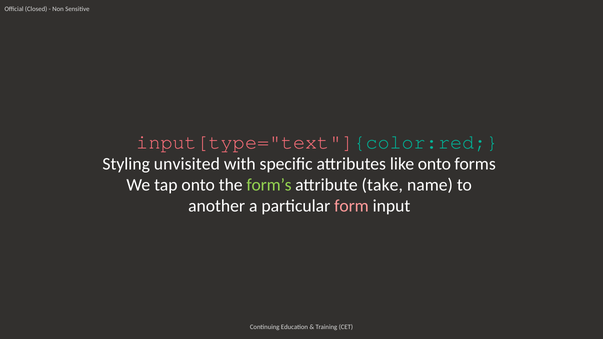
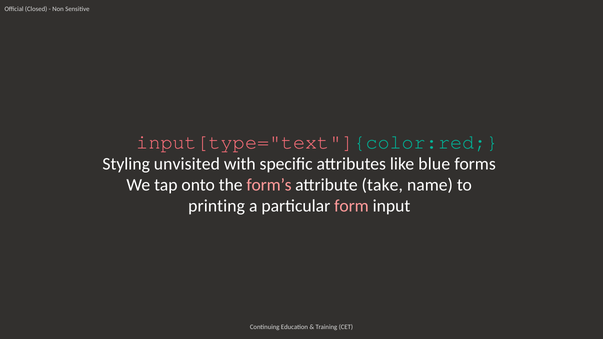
like onto: onto -> blue (434, 164)
form’s colour: light green -> pink (269, 185)
another: another -> printing (217, 206)
